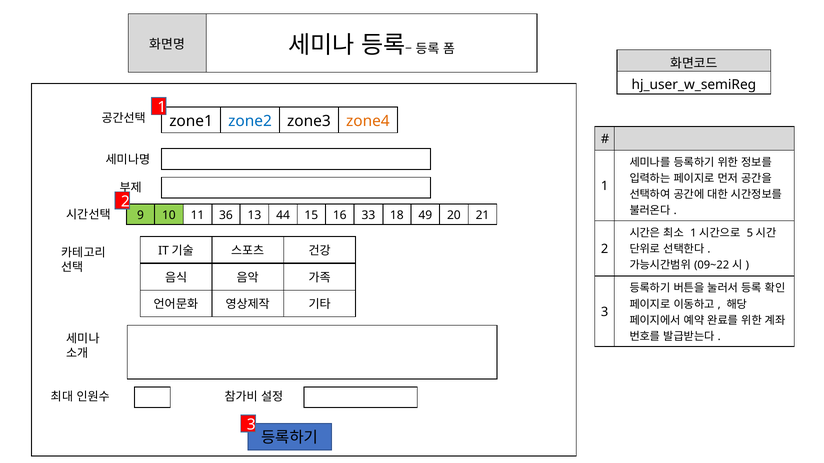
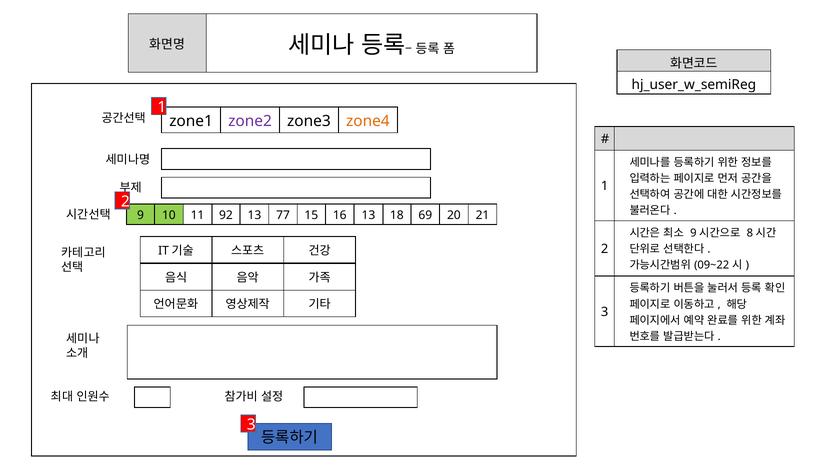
zone2 colour: blue -> purple (250, 121)
36: 36 -> 92 (226, 215)
44: 44 -> 77 (283, 215)
16 33: 33 -> 13 (368, 215)
49: 49 -> 69 (425, 215)
1: 1 -> 9 (693, 233)
5: 5 -> 8 (750, 233)
